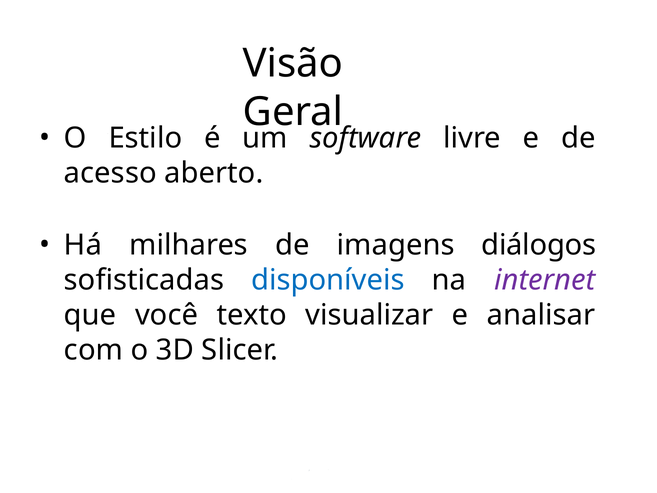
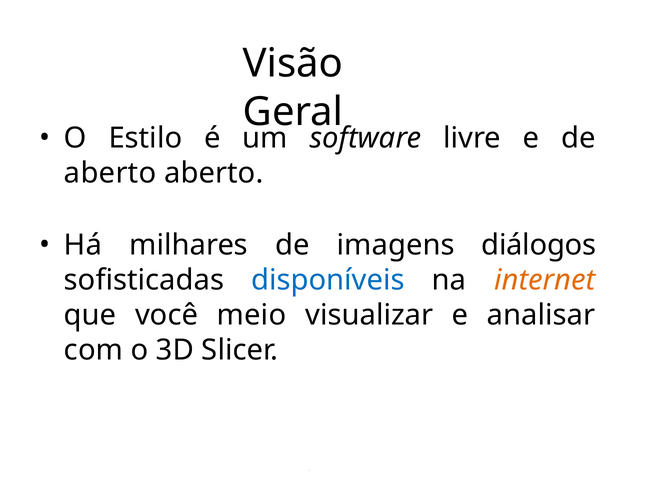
acesso: acesso -> aberto (110, 173)
internet colour: purple -> orange (545, 280)
texto: texto -> meio (252, 315)
